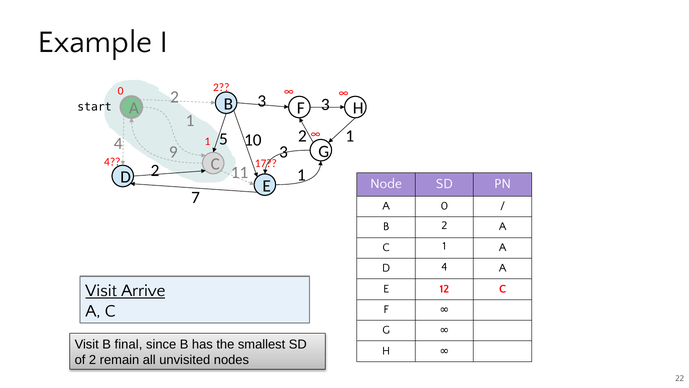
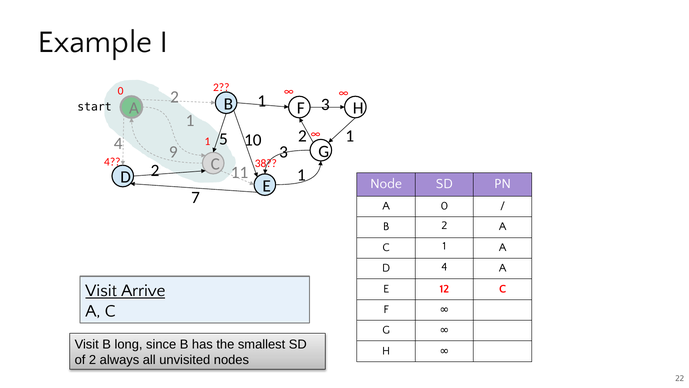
3: 3 -> 1 (262, 101)
17: 17 -> 38 (266, 163)
final: final -> long (129, 344)
remain: remain -> always (119, 360)
